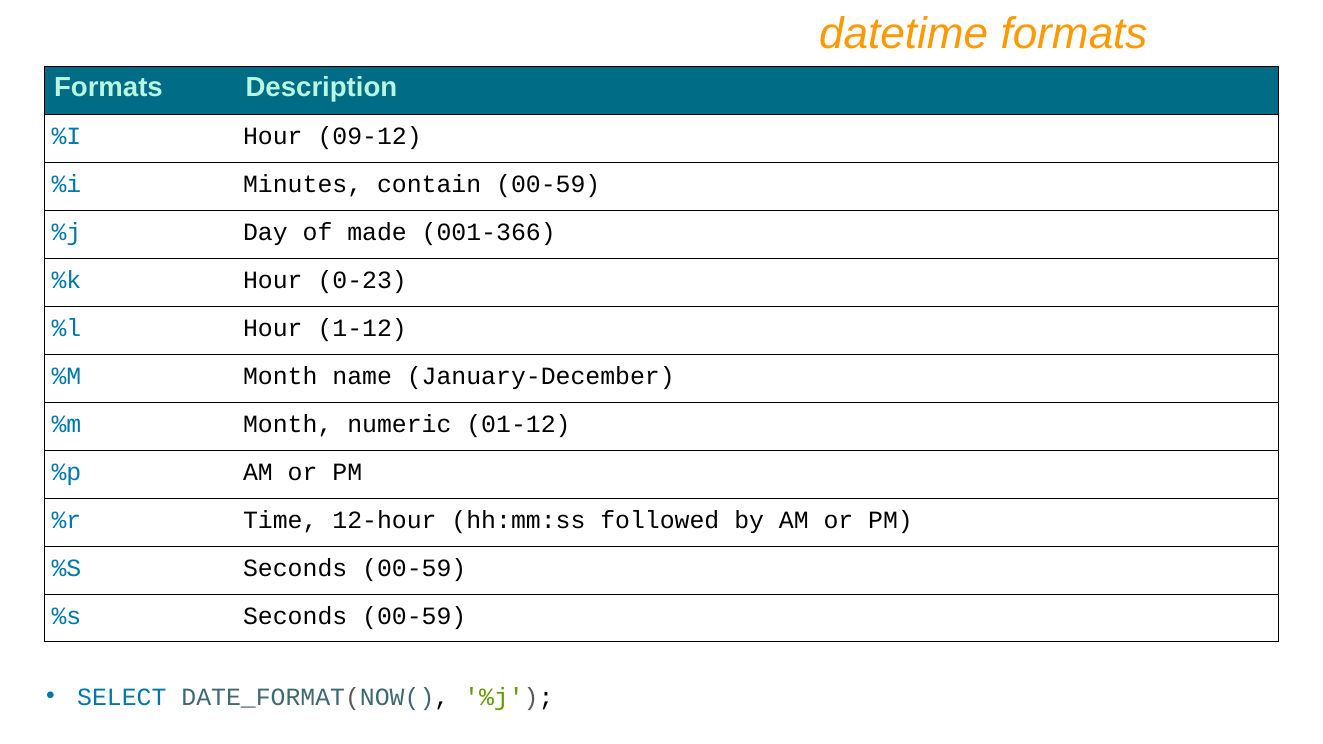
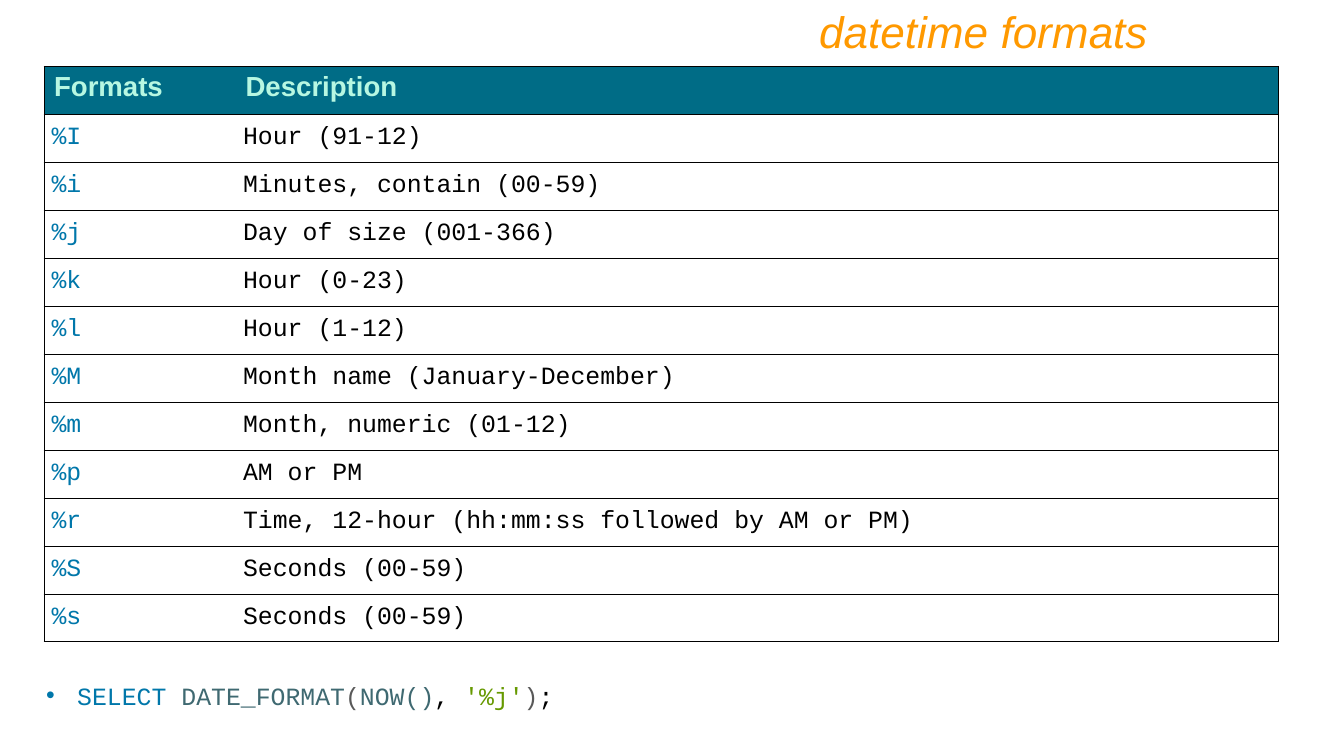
09-12: 09-12 -> 91-12 (370, 137)
made: made -> size (377, 233)
